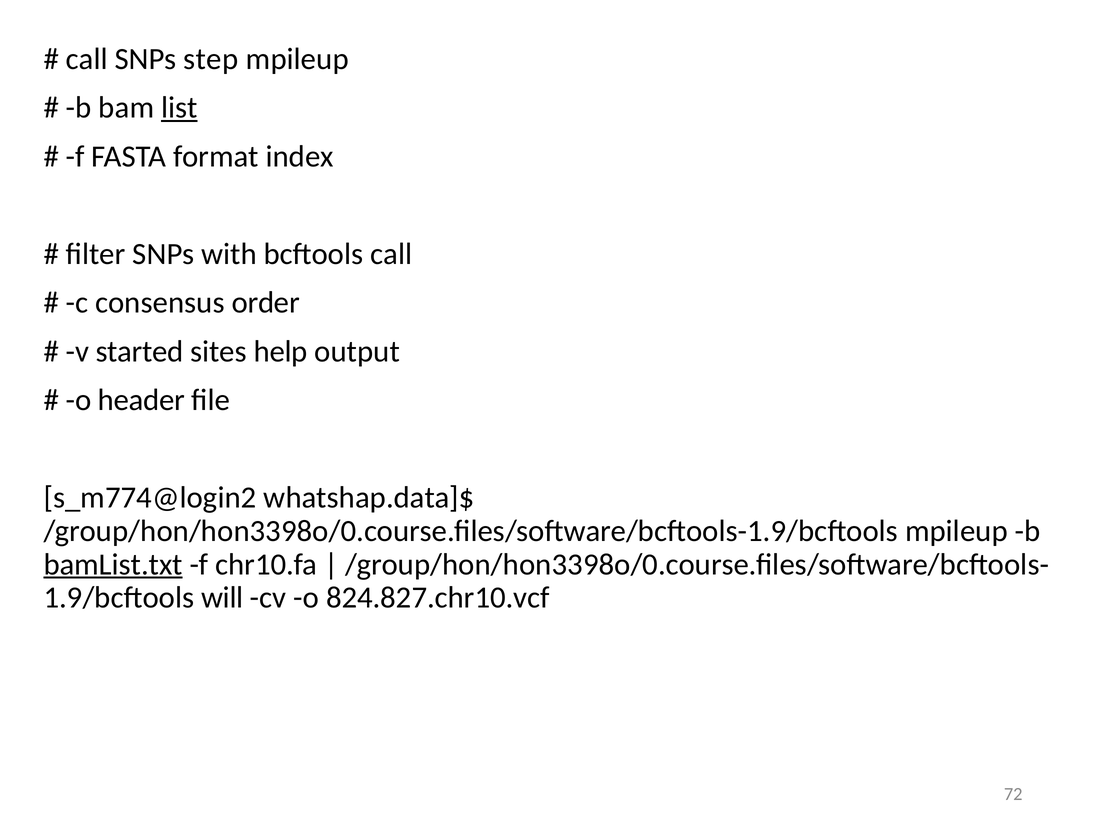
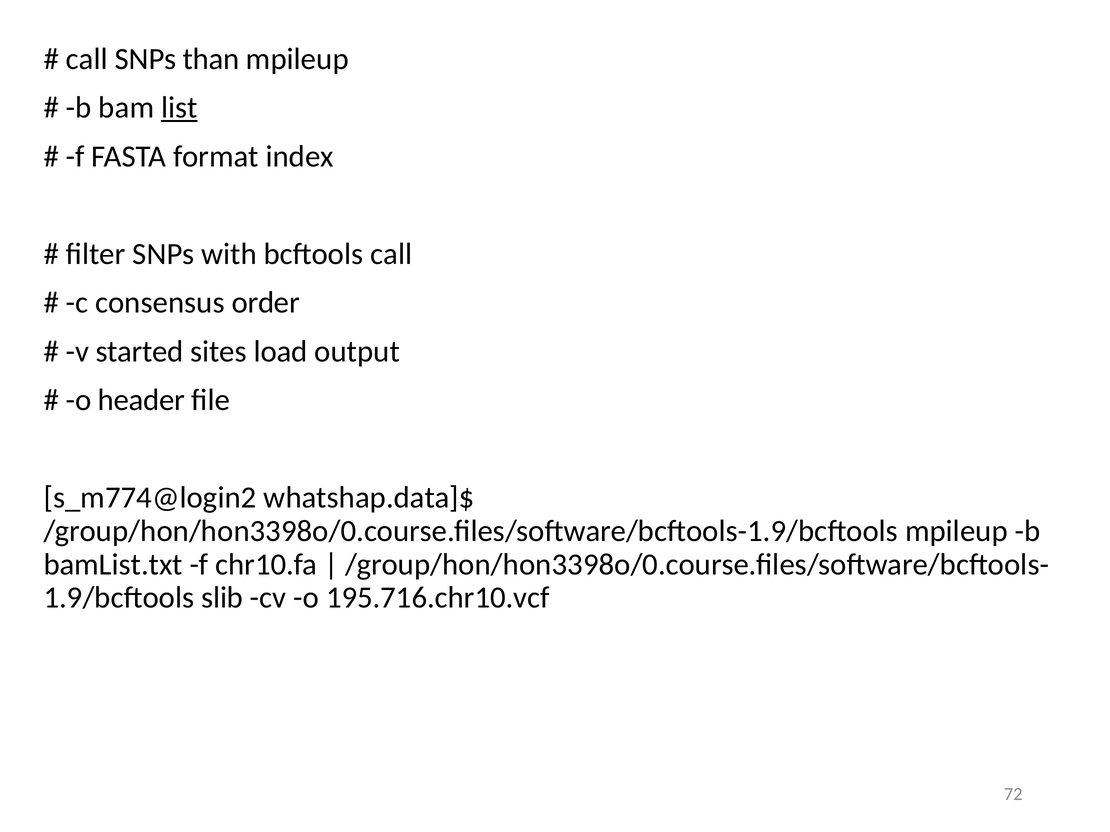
step: step -> than (211, 59)
help: help -> load (281, 352)
bamList.txt underline: present -> none (113, 565)
will: will -> slib (222, 598)
824.827.chr10.vcf: 824.827.chr10.vcf -> 195.716.chr10.vcf (438, 598)
